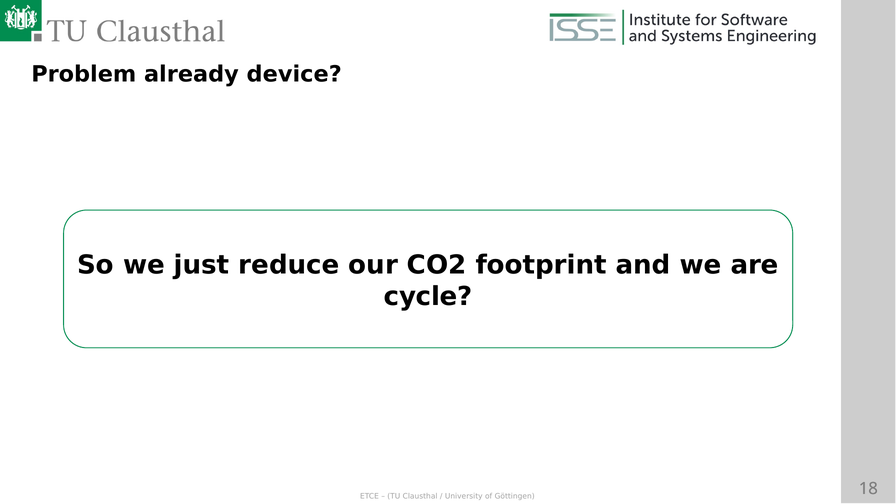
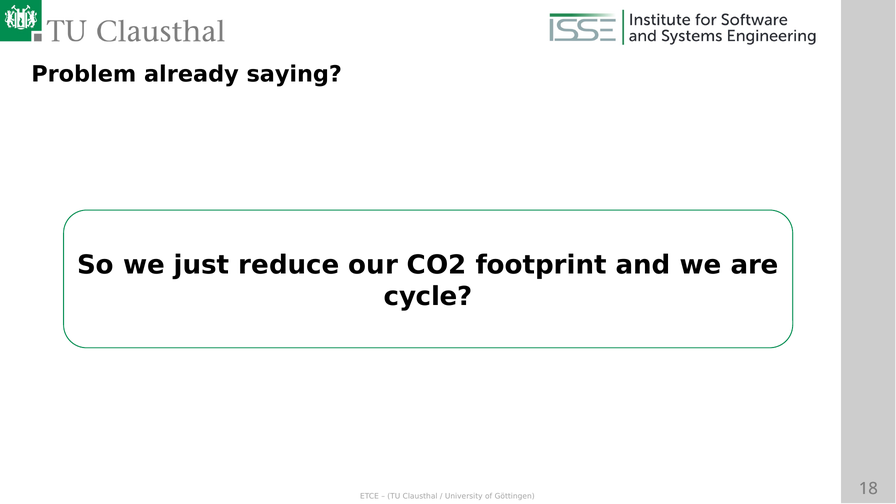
device: device -> saying (294, 75)
